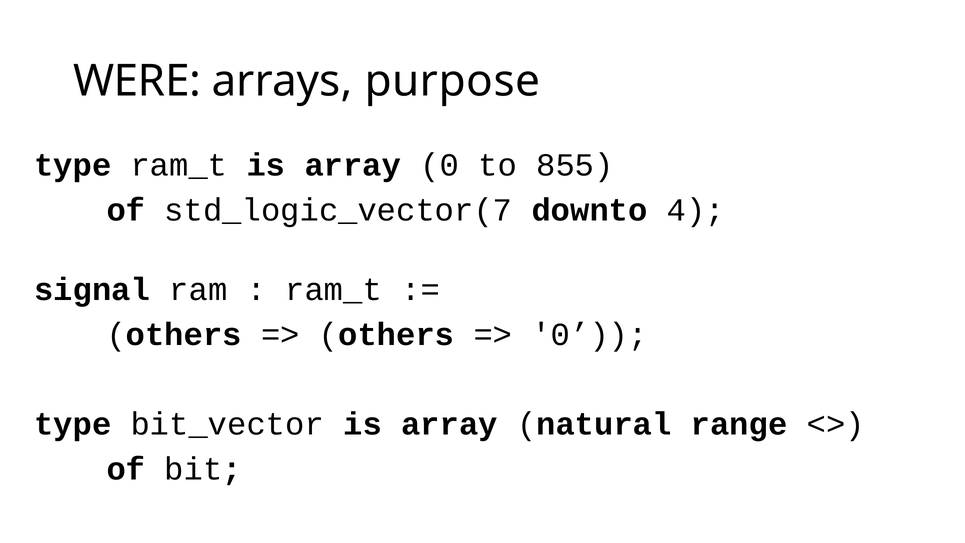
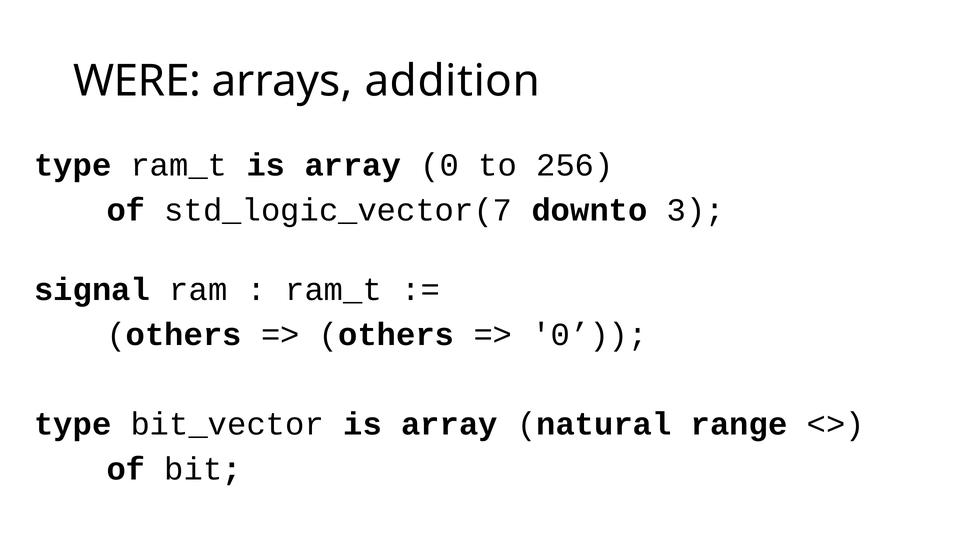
purpose: purpose -> addition (452, 81)
855: 855 -> 256 (575, 165)
4: 4 -> 3 (696, 210)
